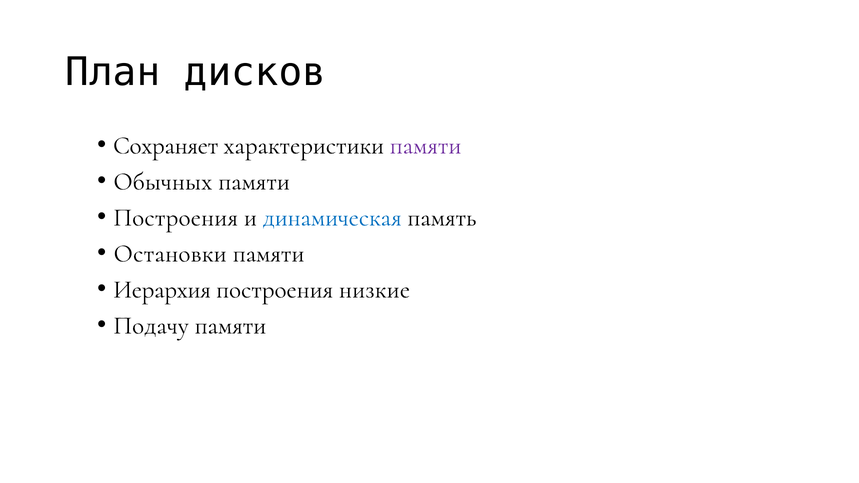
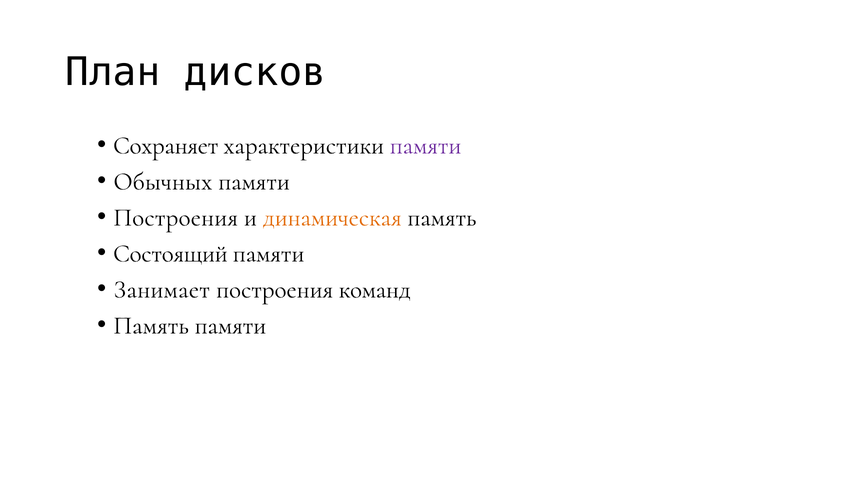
динамическая colour: blue -> orange (332, 217)
Остановки: Остановки -> Состоящий (170, 253)
Иерархия: Иерархия -> Занимает (162, 289)
низкие: низкие -> команд (375, 289)
Подачу: Подачу -> Память (151, 325)
